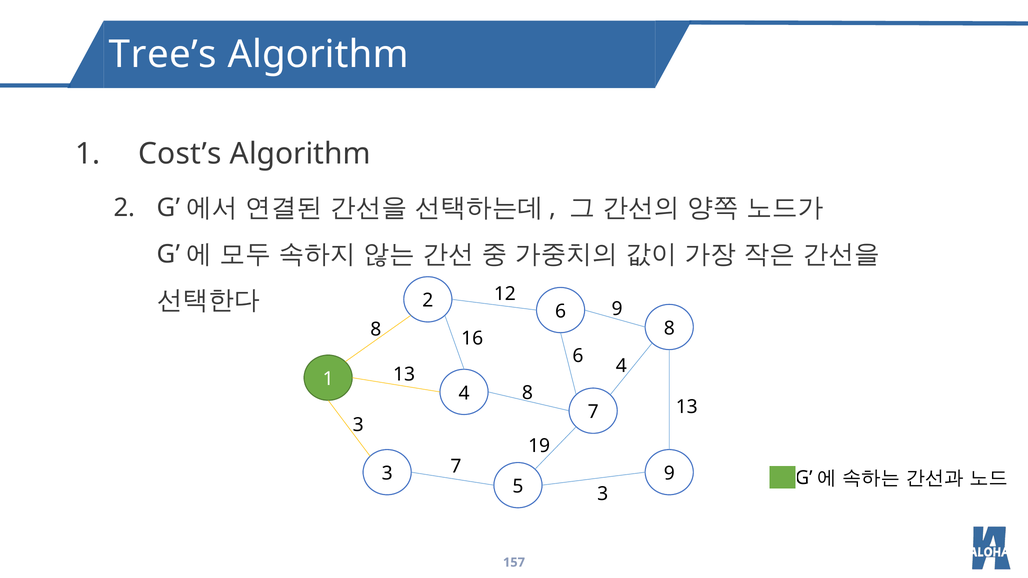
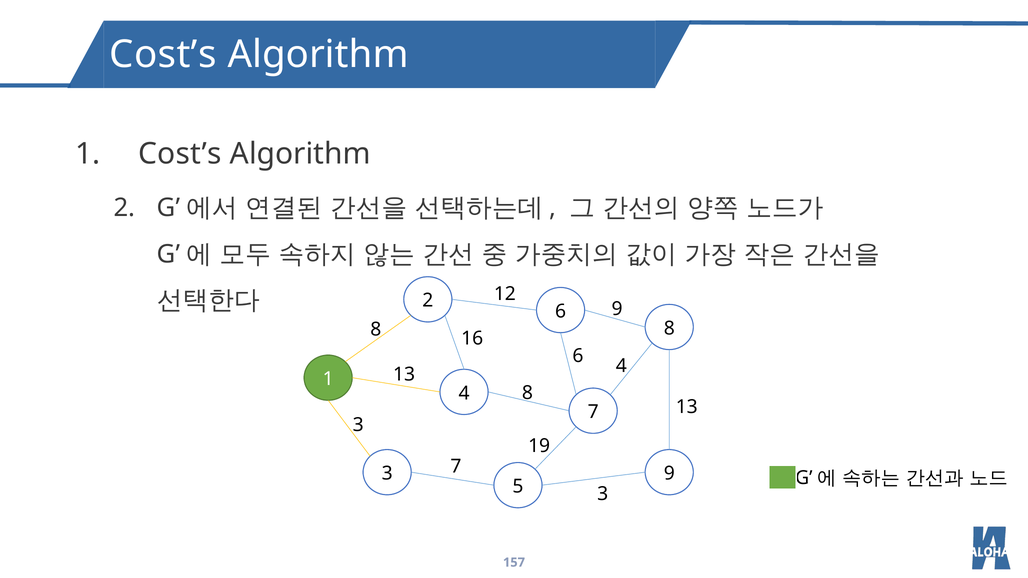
Tree’s: Tree’s -> Cost’s (163, 55)
